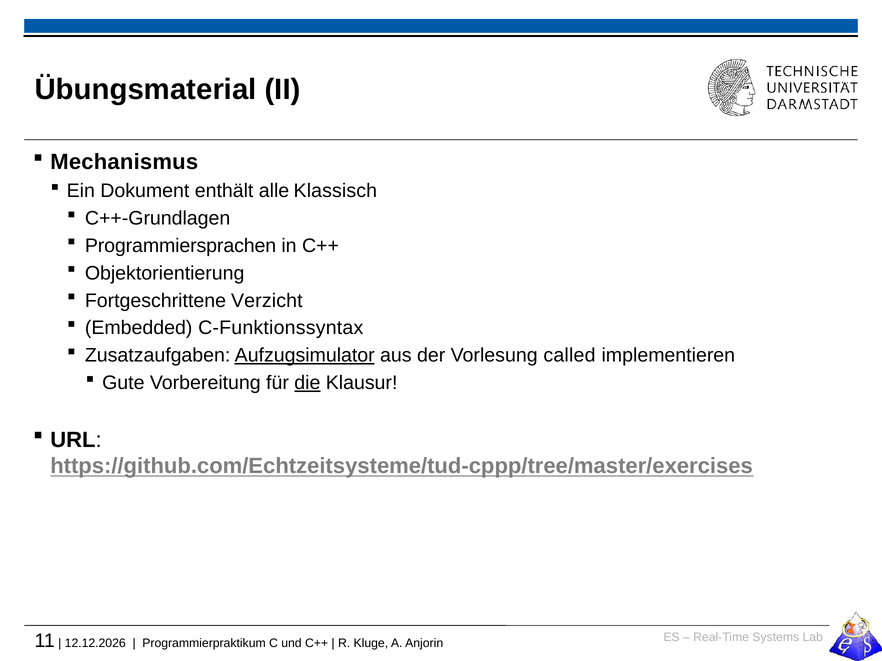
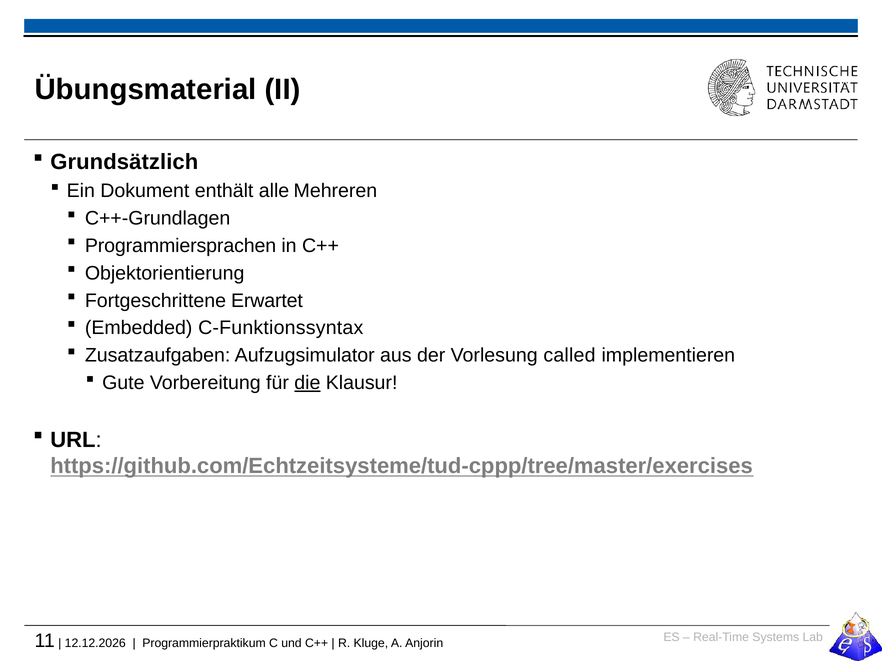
Mechanismus: Mechanismus -> Grundsätzlich (124, 162)
Klassisch: Klassisch -> Mehreren (335, 191)
Verzicht: Verzicht -> Erwartet (267, 301)
Aufzugsimulator underline: present -> none (305, 356)
